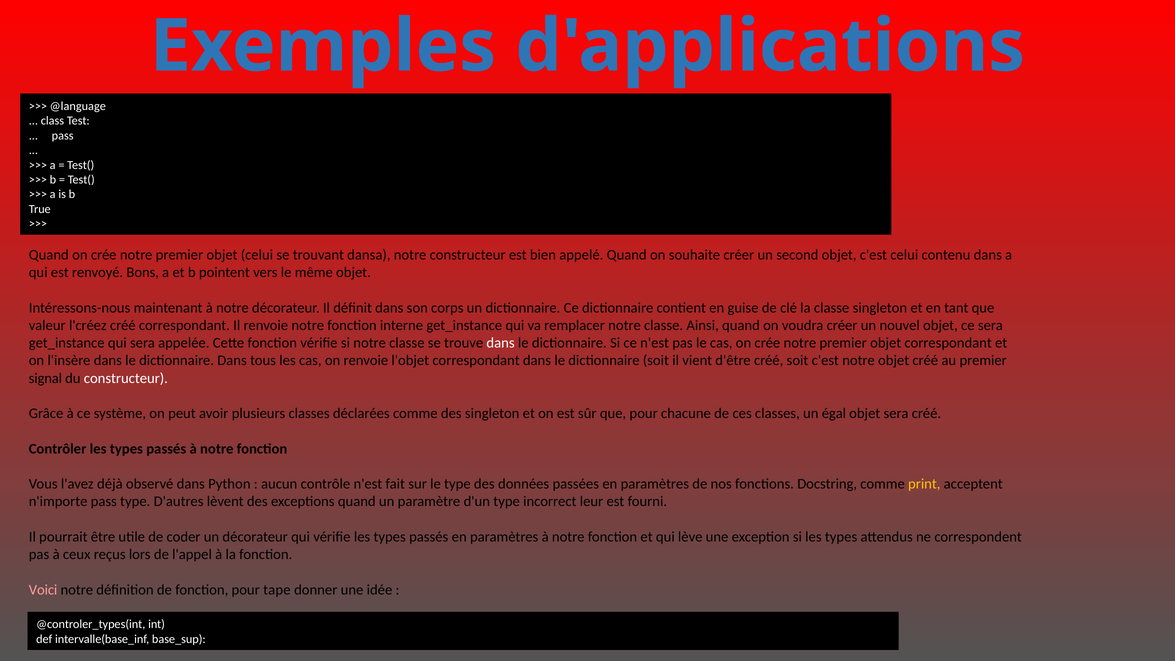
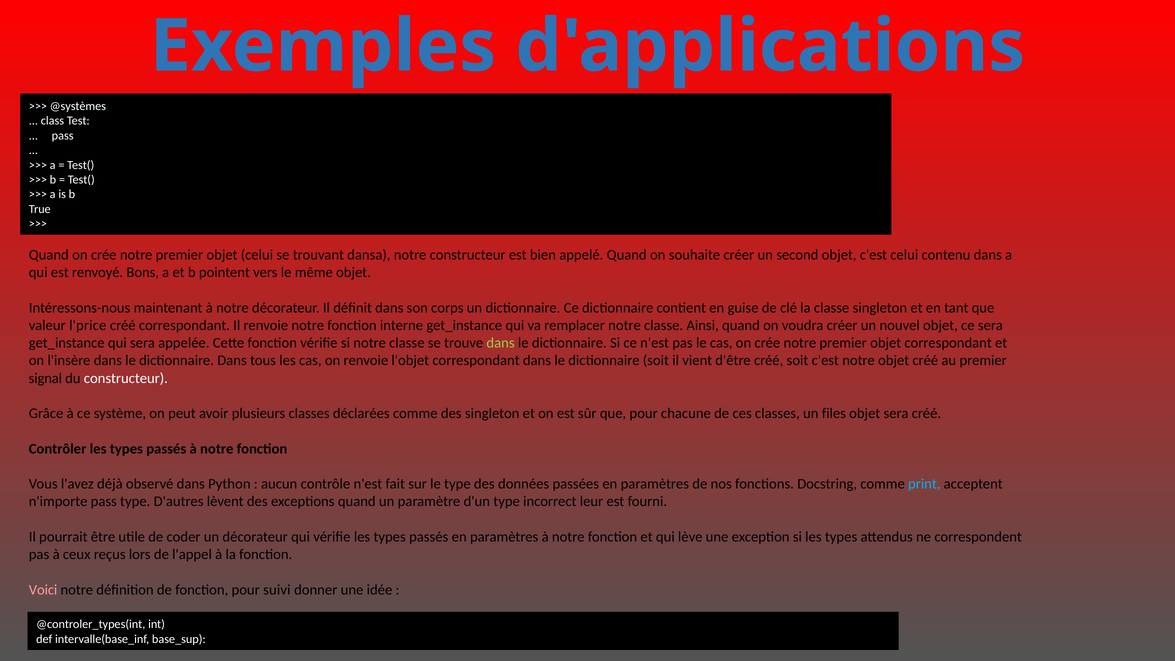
@language: @language -> @systèmes (78, 106)
l'créez: l'créez -> l'price (88, 325)
dans colour: white -> light green (501, 343)
égal: égal -> files (834, 413)
print colour: yellow -> light blue (924, 484)
tape: tape -> suivi (277, 590)
